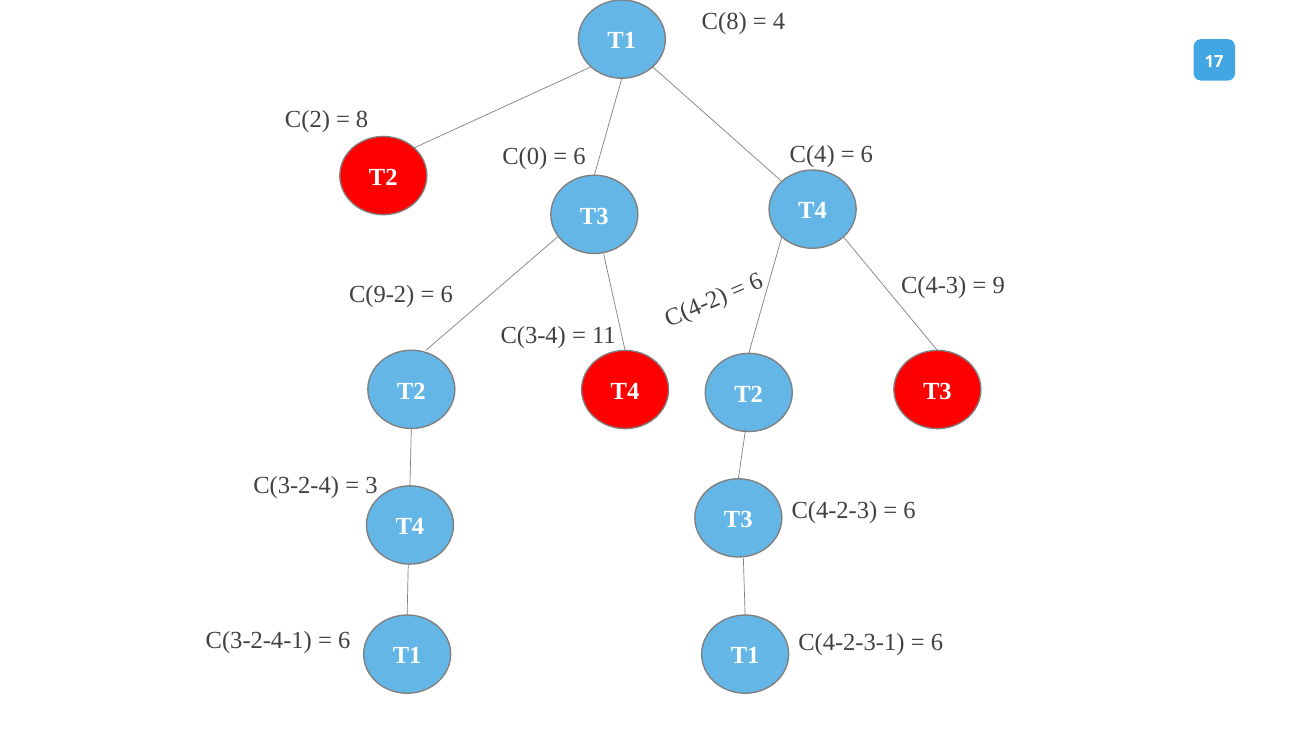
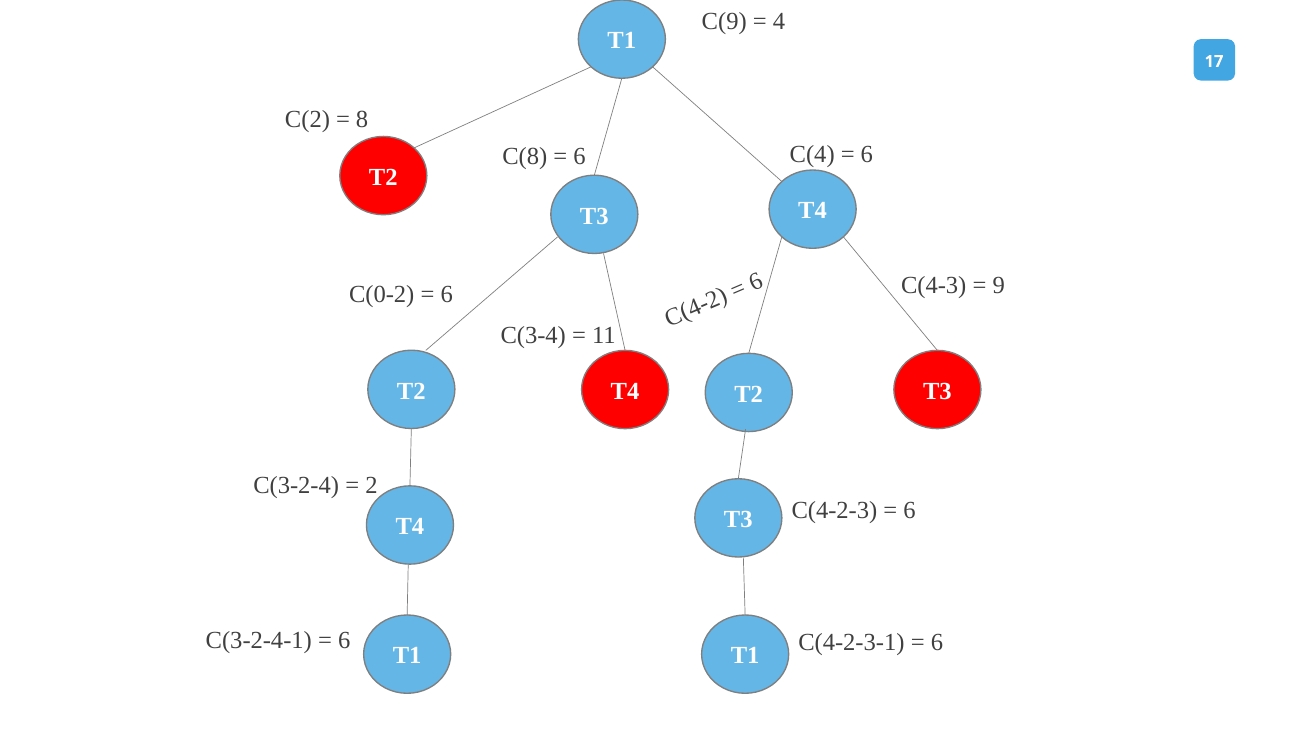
C(8: C(8 -> C(9 (724, 21)
C(0: C(0 -> C(8 (525, 157)
C(9-2: C(9-2 -> C(0-2 (382, 294)
3: 3 -> 2 (371, 486)
